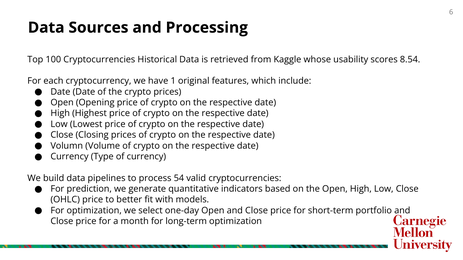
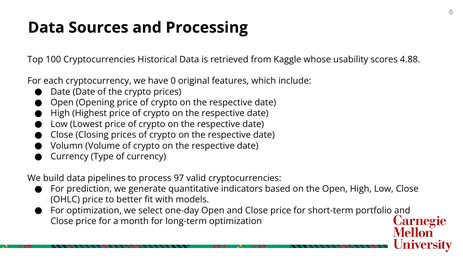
8.54: 8.54 -> 4.88 (410, 59)
1: 1 -> 0 (173, 81)
54: 54 -> 97 (179, 178)
